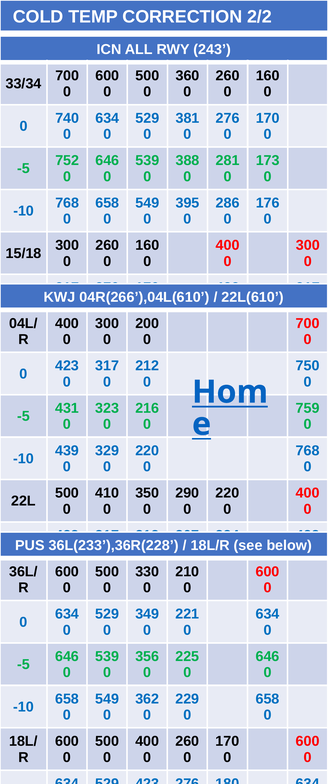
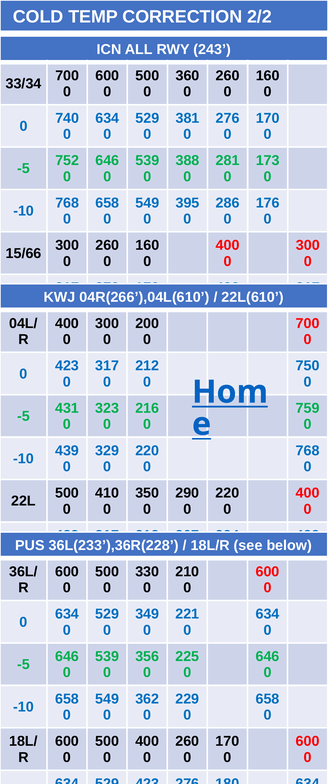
15/18: 15/18 -> 15/66 (24, 254)
